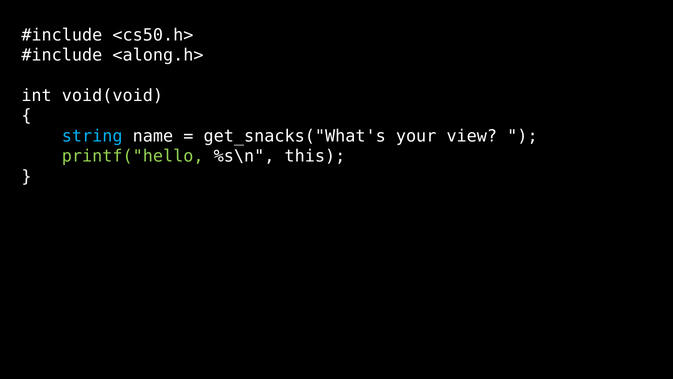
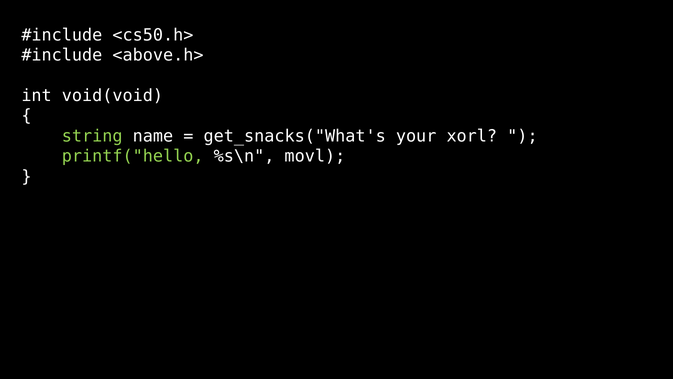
<along.h>: <along.h> -> <above.h> (158, 55)
string colour: light blue -> light green (92, 136)
view: view -> xorl (472, 136)
this: this -> movl (315, 156)
